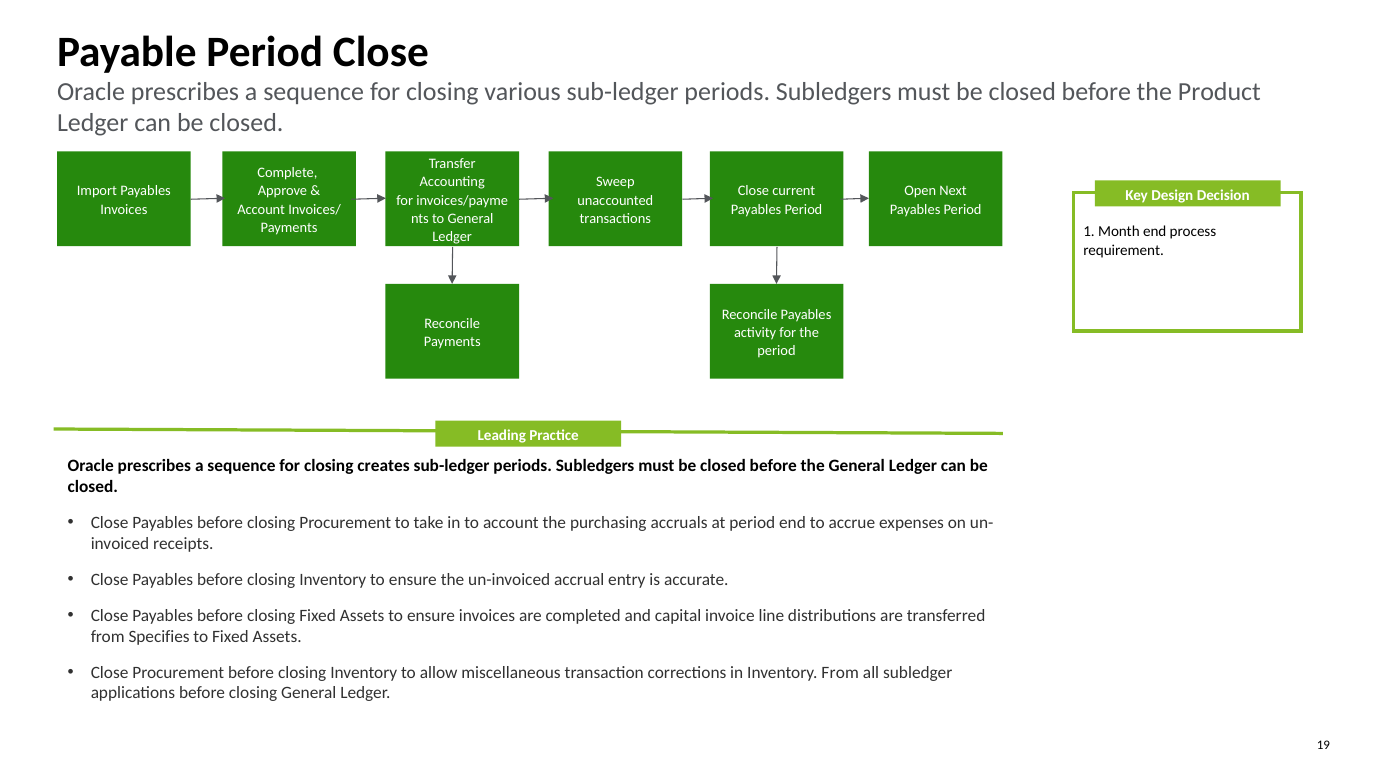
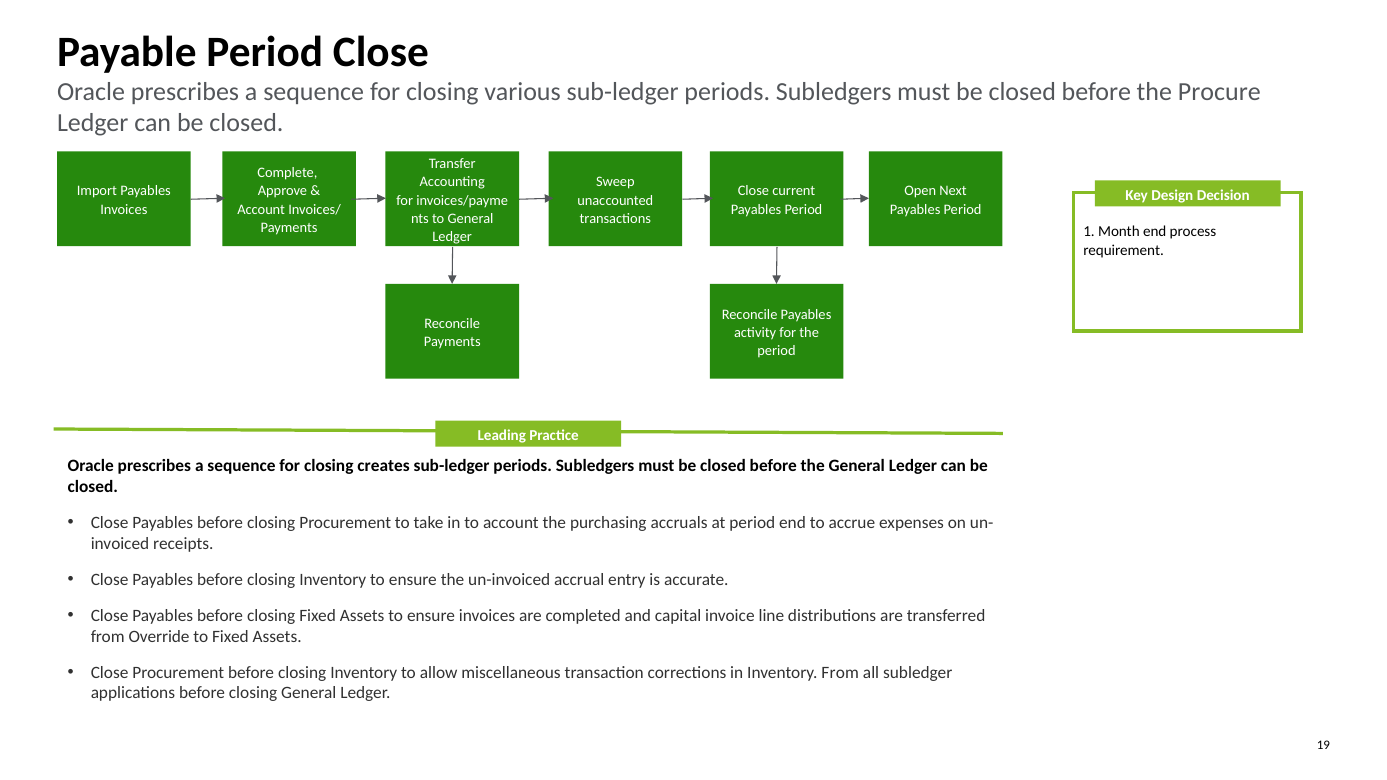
Product: Product -> Procure (1219, 92)
Specifies: Specifies -> Override (159, 637)
